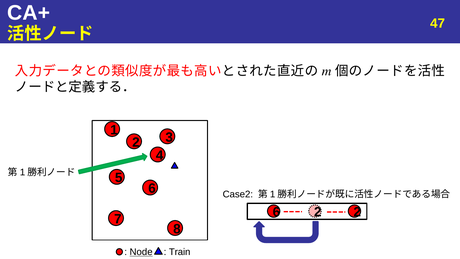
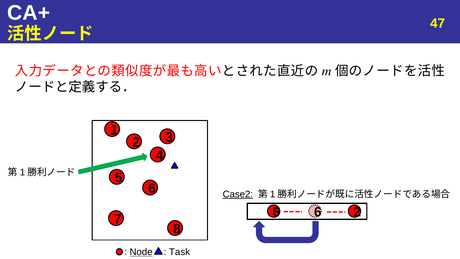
Case2 underline: none -> present (238, 194)
6 2: 2 -> 6 (318, 212)
Train: Train -> Task (180, 252)
